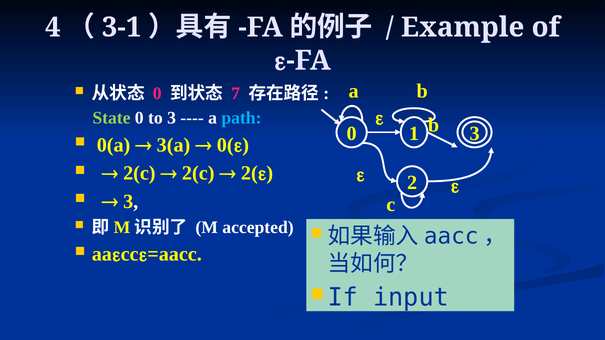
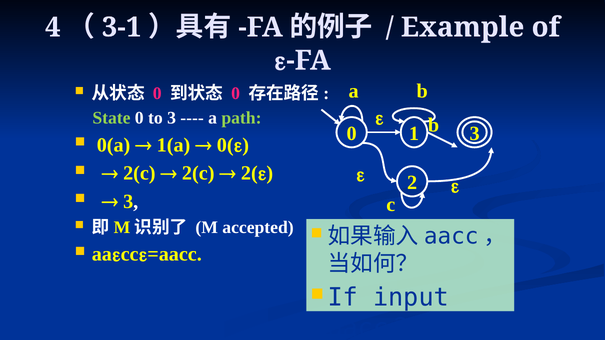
7: 7 -> 0 (236, 93)
path colour: light blue -> light green (241, 118)
3(a: 3(a -> 1(a (174, 145)
